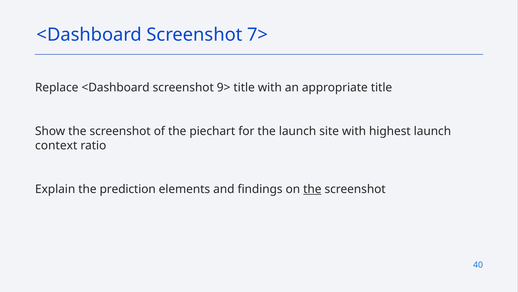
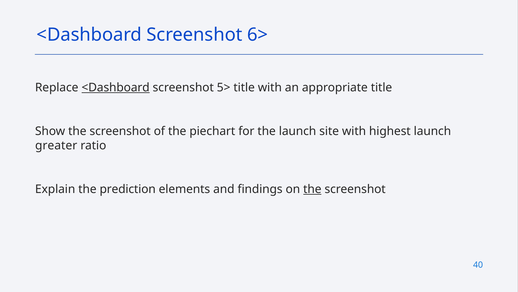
7>: 7> -> 6> (258, 35)
<Dashboard underline: none -> present (116, 87)
9>: 9> -> 5> (224, 87)
context: context -> greater (56, 145)
